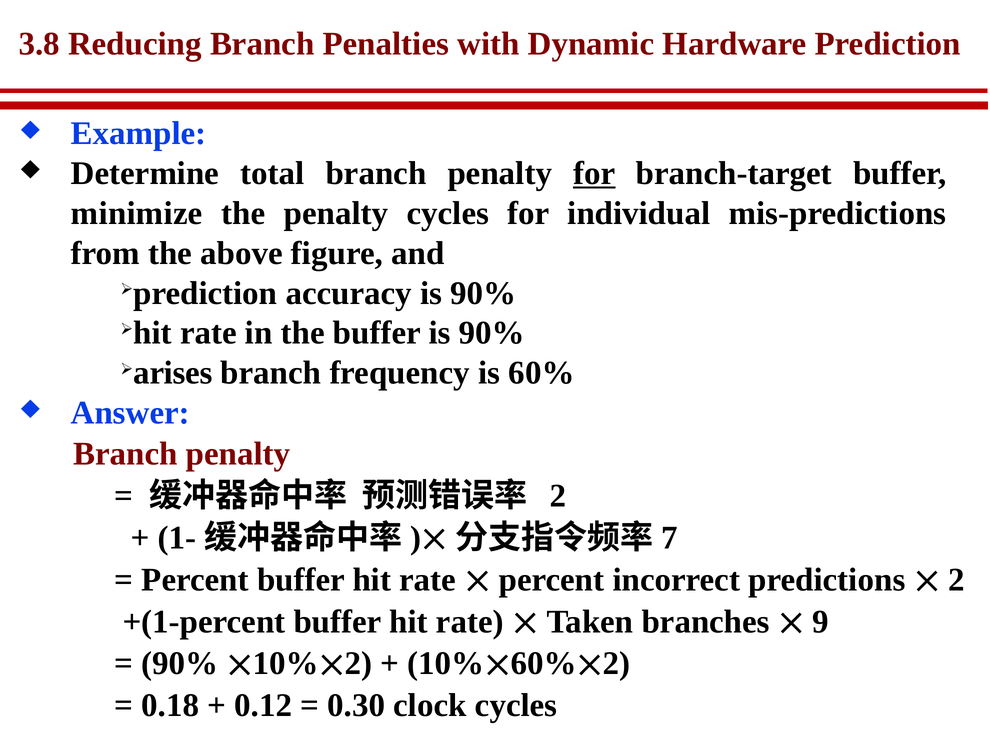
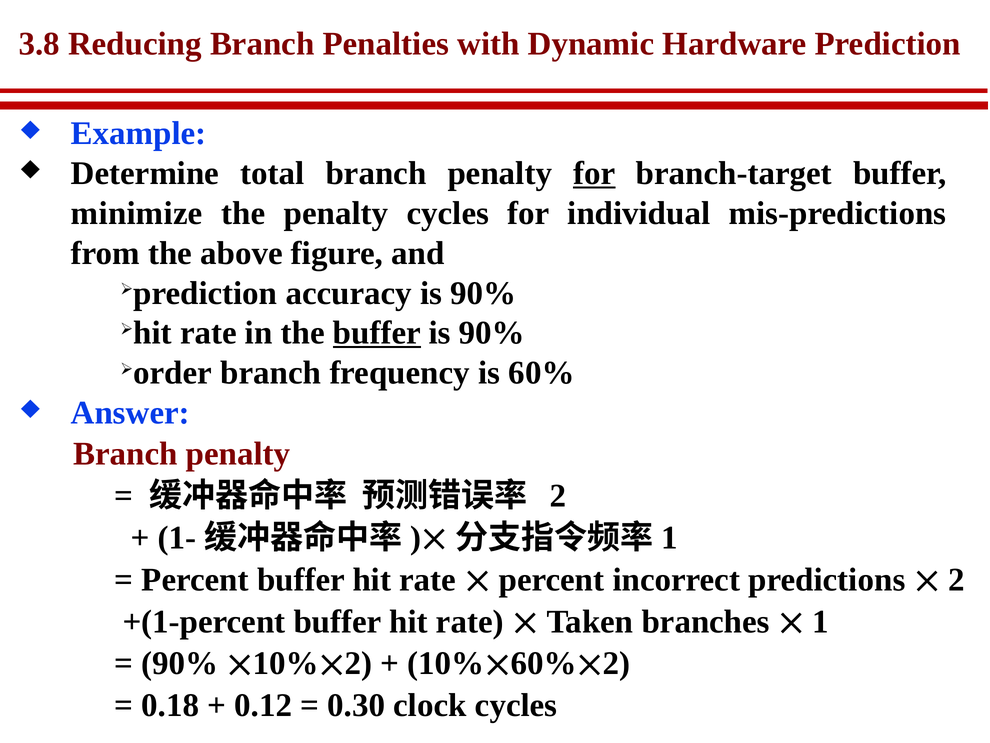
buffer underline: none -> present (377, 333)
arises: arises -> order (173, 373)
7: 7 -> 1 (669, 537)
9: 9 -> 1 (821, 621)
